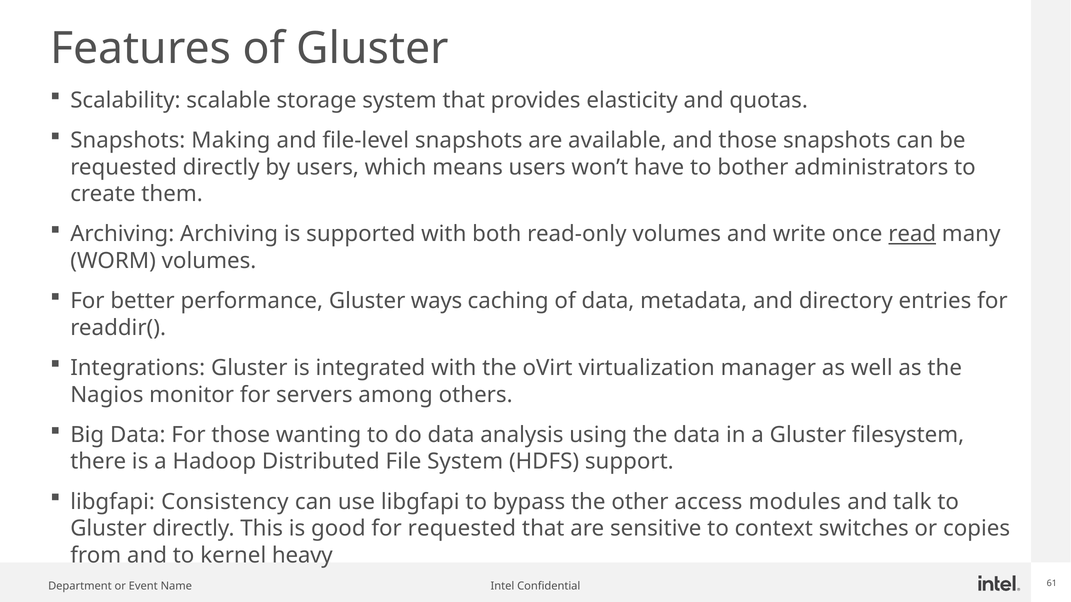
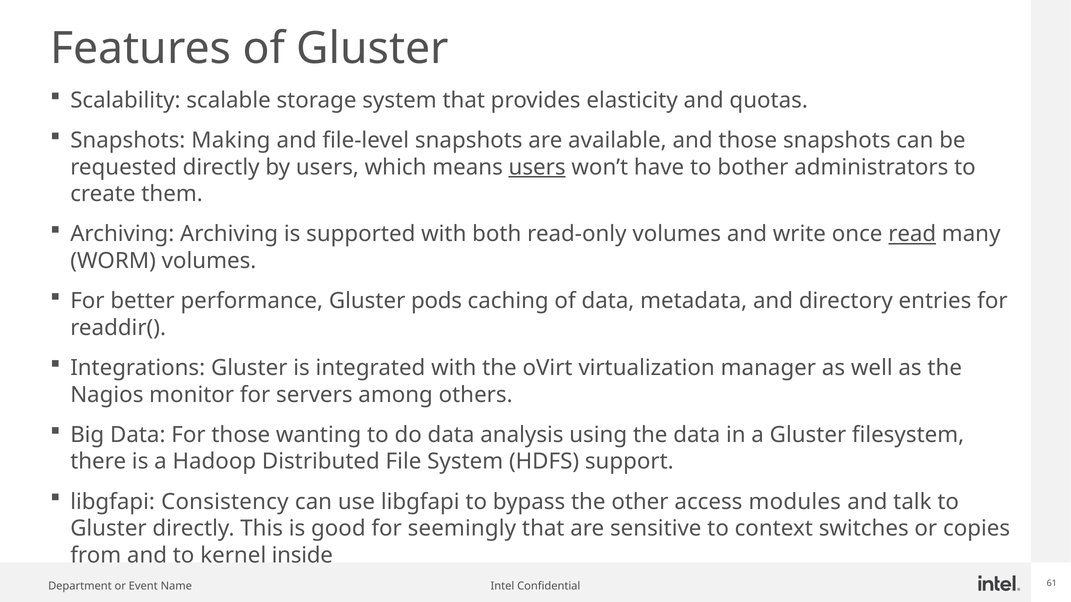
users underline: none -> present (537, 167)
ways: ways -> pods (437, 301)
for requested: requested -> seemingly (462, 529)
heavy: heavy -> inside (302, 556)
